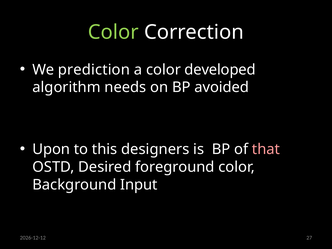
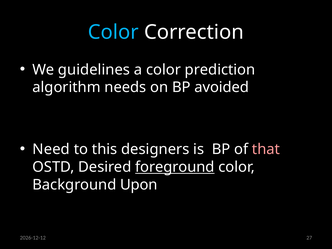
Color colour: light green -> light blue (113, 32)
prediction: prediction -> guidelines (94, 70)
developed: developed -> prediction (220, 70)
Upon: Upon -> Need (51, 149)
foreground underline: none -> present (175, 167)
Input: Input -> Upon (139, 185)
